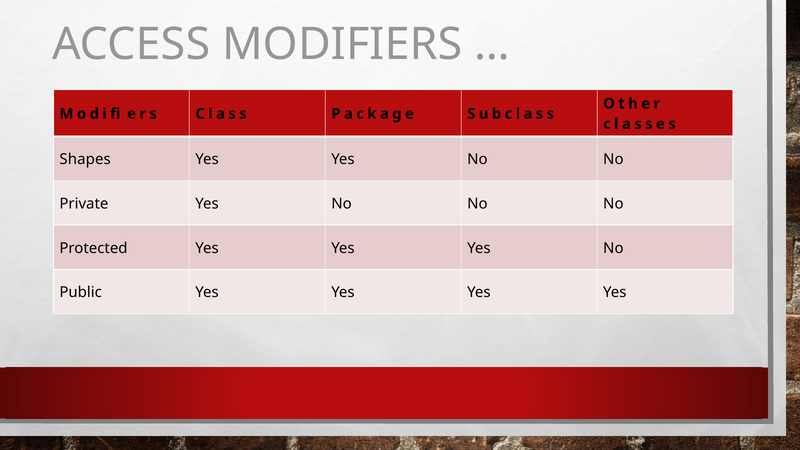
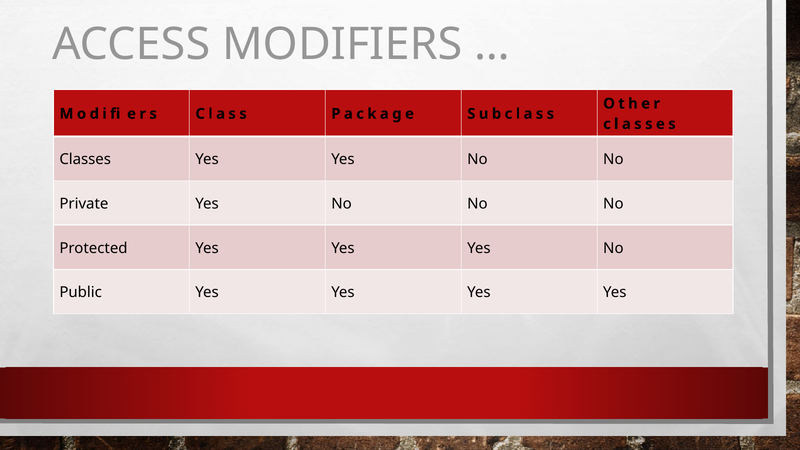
Shapes: Shapes -> Classes (85, 159)
